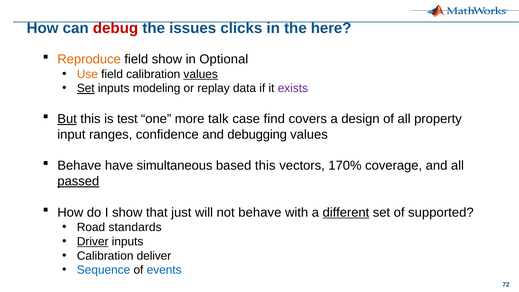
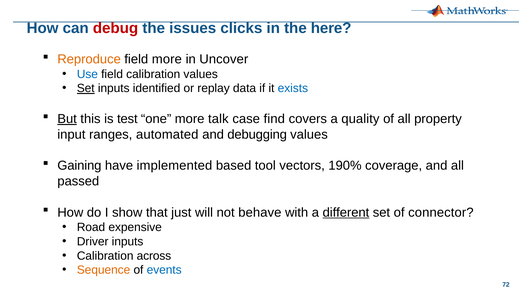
field show: show -> more (167, 59)
Optional: Optional -> Uncover (224, 59)
Use colour: orange -> blue (87, 74)
values underline: present -> none (201, 74)
modeling: modeling -> identified (157, 88)
exists colour: purple -> blue (293, 88)
design: design -> quality (360, 119)
confidence: confidence -> automated (167, 134)
Behave: Behave -> Gaining (79, 166)
simultaneous: simultaneous -> implemented (174, 166)
based this: this -> tool (265, 166)
170%: 170% -> 190% (345, 166)
passed underline: present -> none (78, 181)
supported: supported -> connector (441, 212)
standards: standards -> expensive (135, 227)
Driver underline: present -> none (93, 241)
deliver: deliver -> across (154, 256)
Sequence colour: blue -> orange (104, 270)
